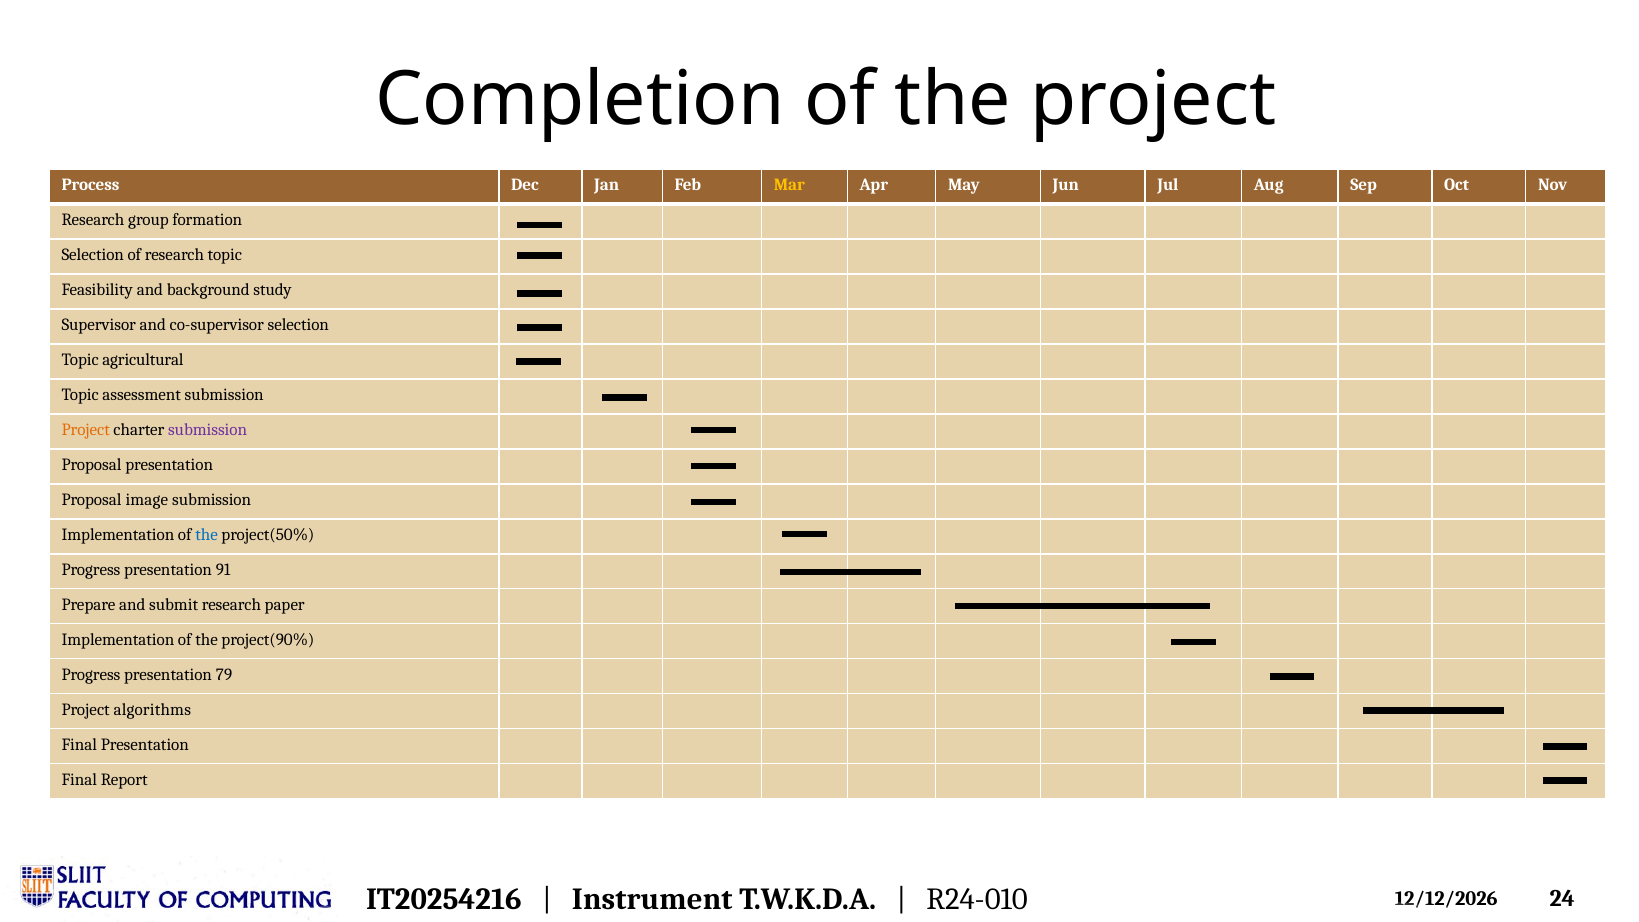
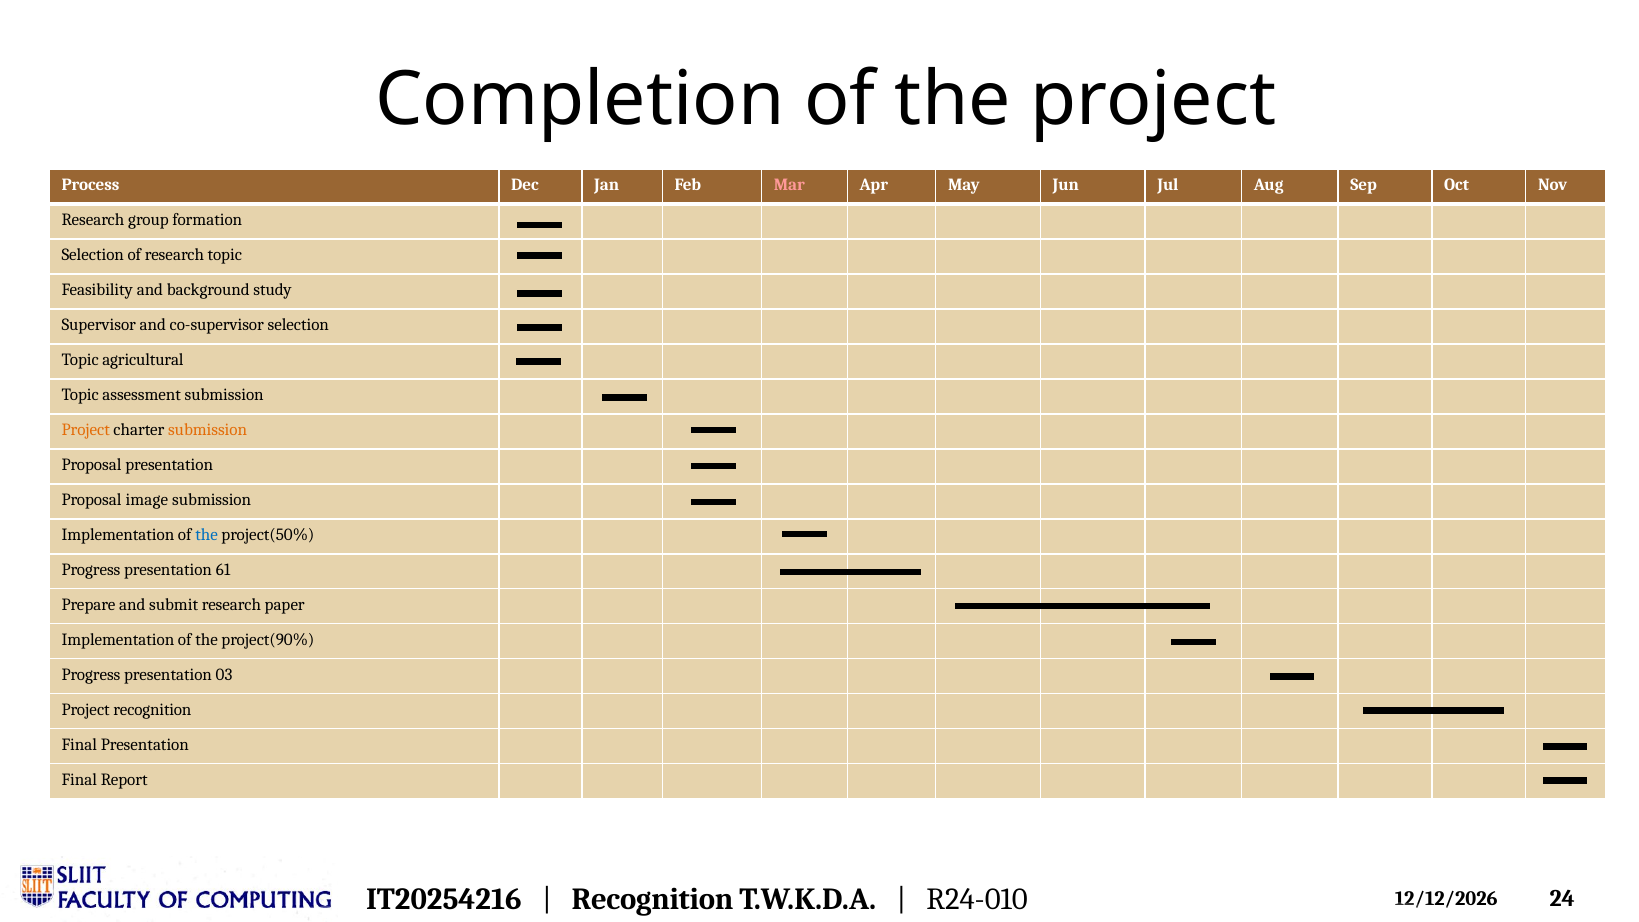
Mar colour: yellow -> pink (789, 185)
submission colour: purple -> orange (208, 430)
91: 91 -> 61 (223, 570)
79: 79 -> 03 (224, 675)
Project algorithms: algorithms -> recognition (152, 710)
Instrument: Instrument -> Recognition (652, 899)
